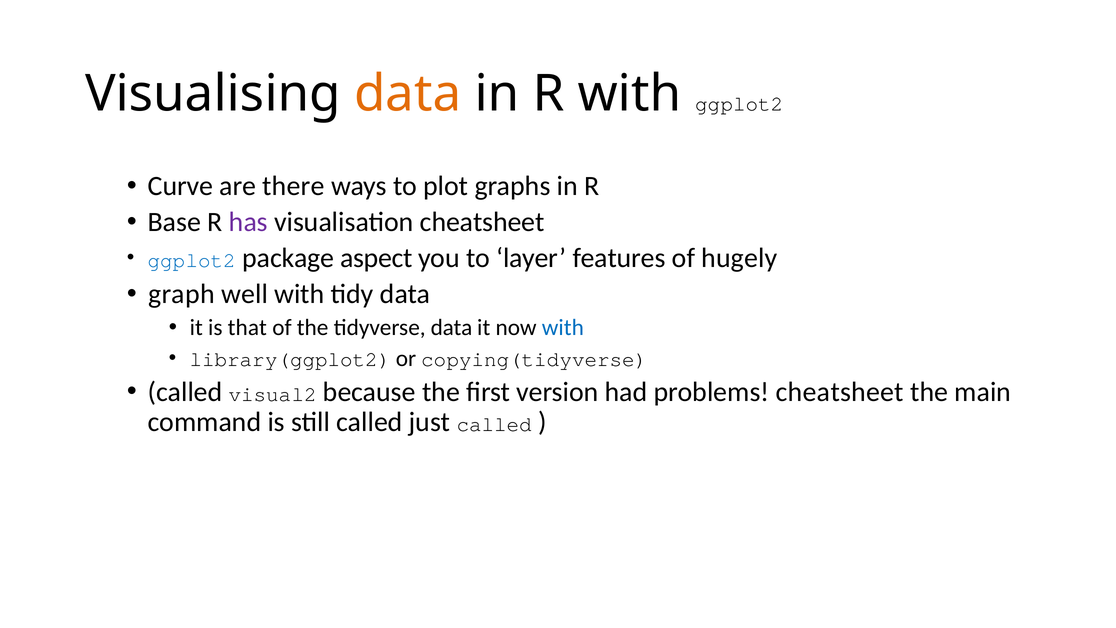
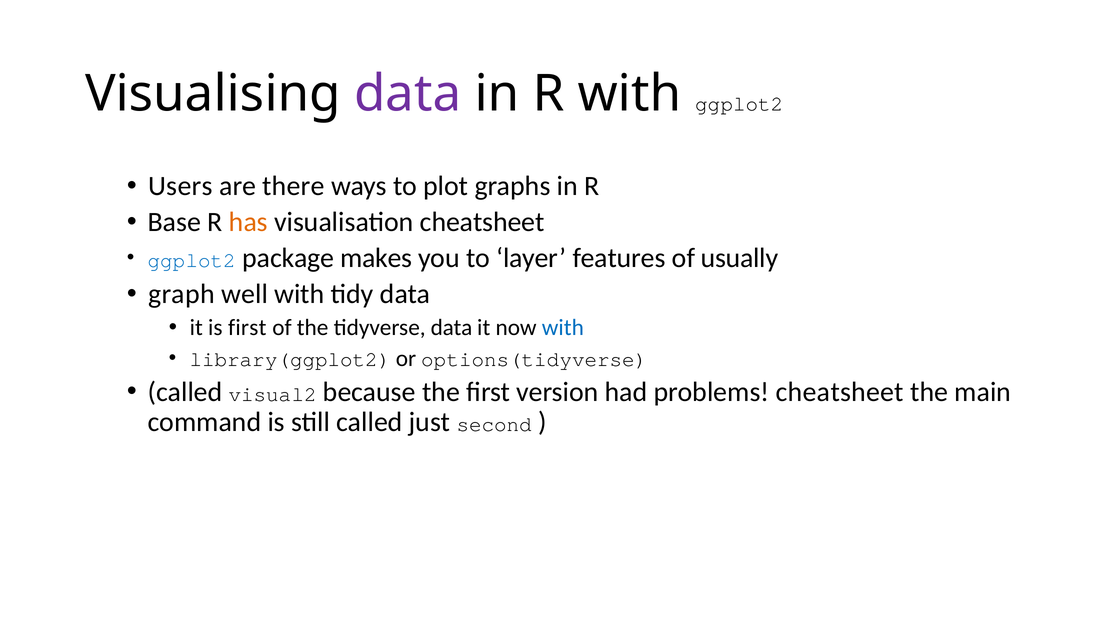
data colour: orange -> purple (408, 94)
Curve: Curve -> Users (180, 186)
has colour: purple -> orange (248, 222)
aspect: aspect -> makes (376, 258)
hugely: hugely -> usually (740, 258)
is that: that -> first (247, 327)
copying(tidyverse: copying(tidyverse -> options(tidyverse (534, 359)
just called: called -> second (494, 424)
